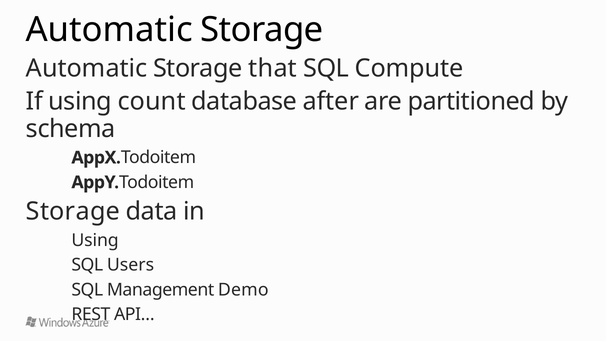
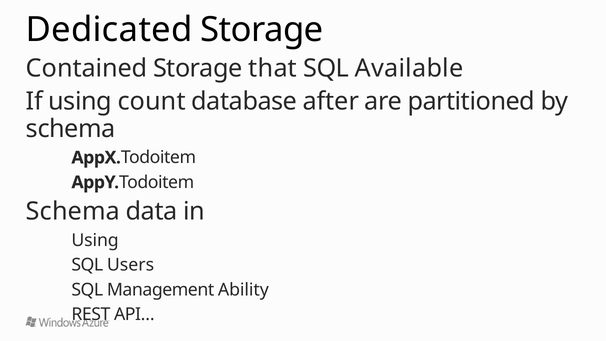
Automatic: Automatic -> Dedicated (109, 30)
Automatic: Automatic -> Contained (87, 68)
Compute: Compute -> Available (409, 68)
Storage: Storage -> Schema (73, 211)
Demo: Demo -> Ability (243, 290)
